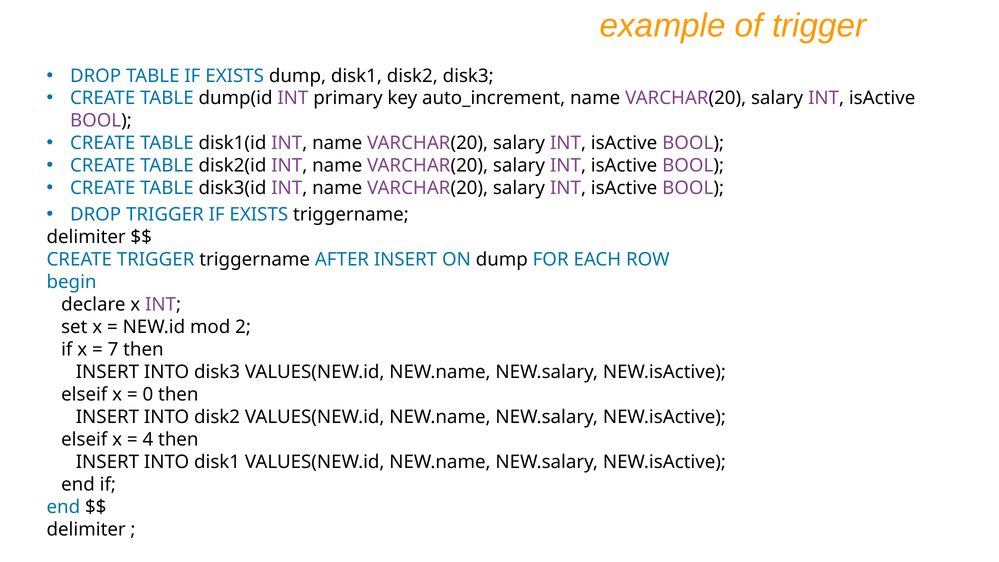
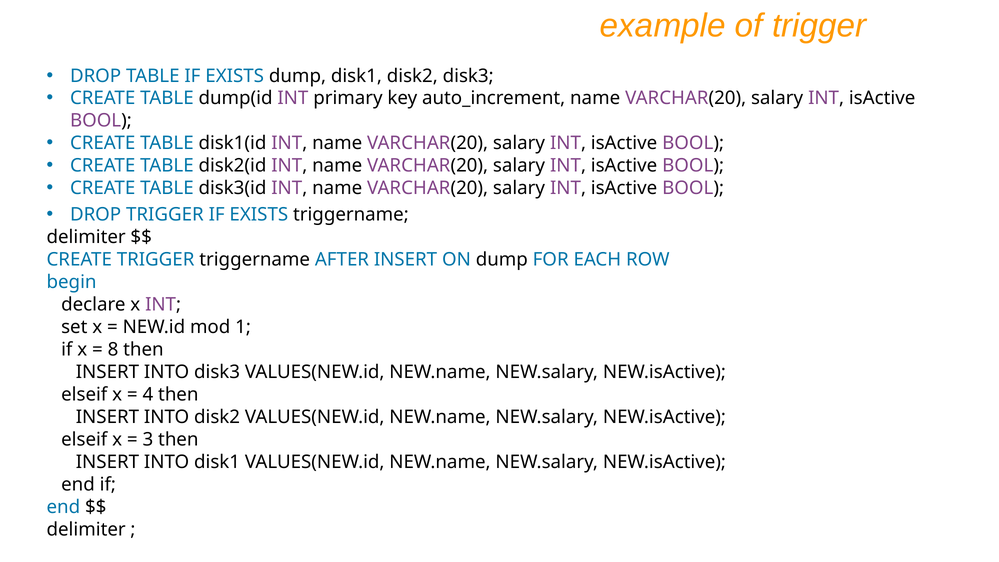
2: 2 -> 1 (243, 327)
7: 7 -> 8 (113, 350)
0: 0 -> 4 (148, 394)
4: 4 -> 3 (148, 439)
